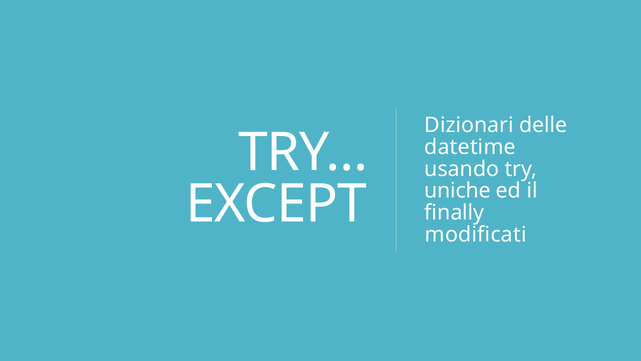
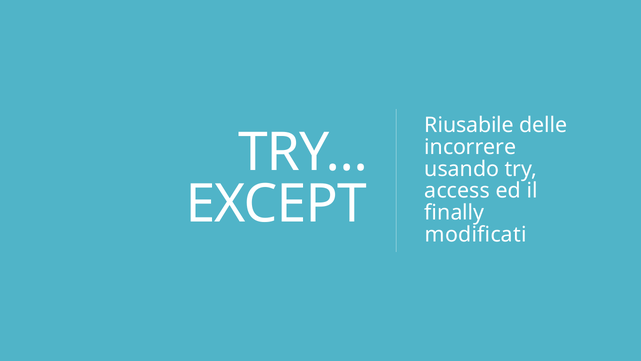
Dizionari: Dizionari -> Riusabile (469, 125)
datetime: datetime -> incorrere (470, 147)
uniche: uniche -> access (457, 191)
